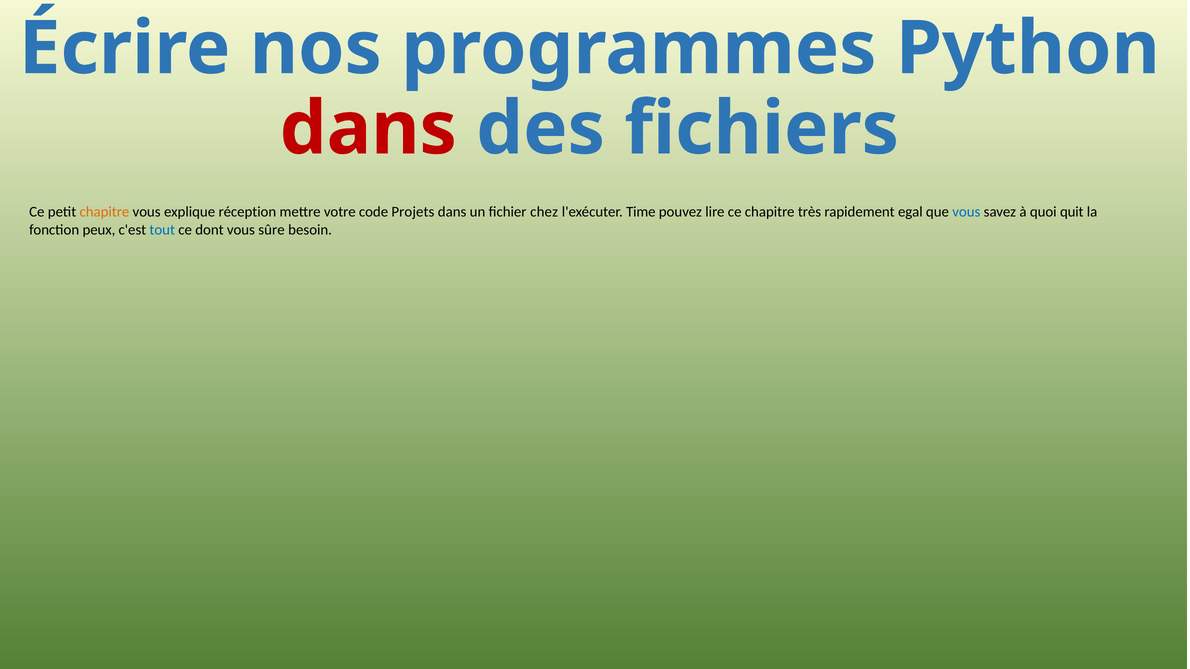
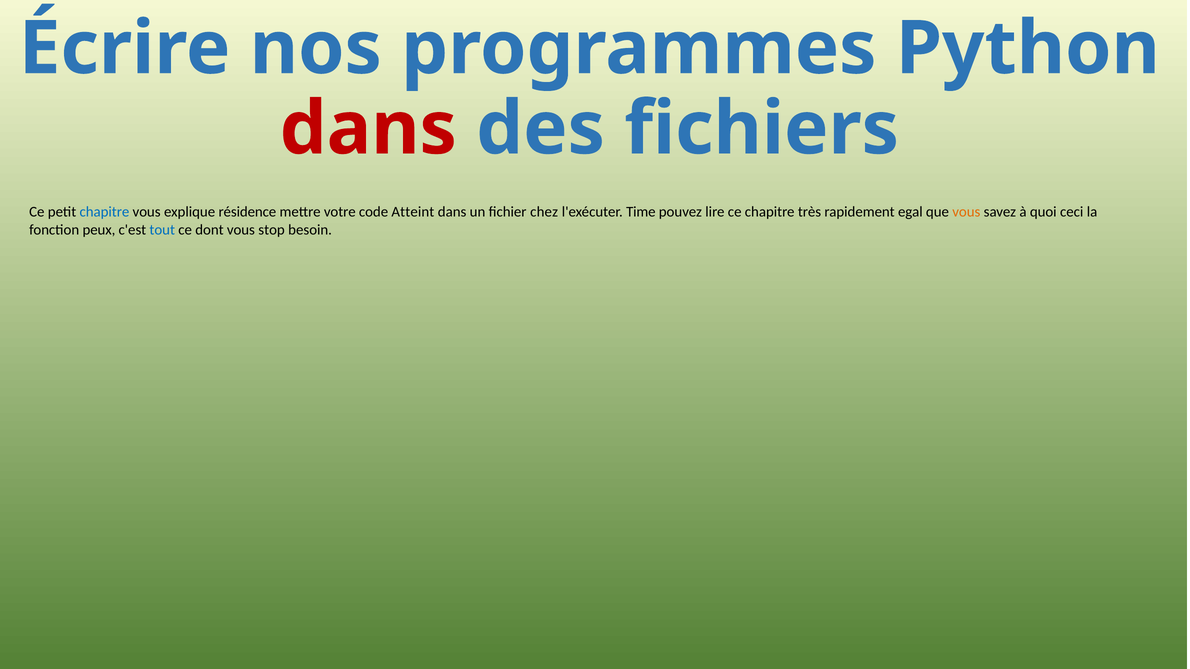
chapitre colour: orange -> blue (104, 212)
réception: réception -> résidence (247, 212)
Projets: Projets -> Atteint (413, 212)
vous colour: blue -> orange (966, 212)
quit: quit -> ceci (1072, 212)
sûre: sûre -> stop (272, 230)
